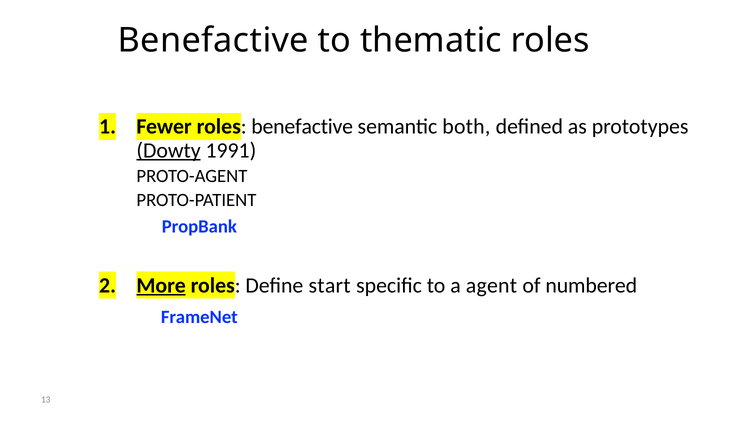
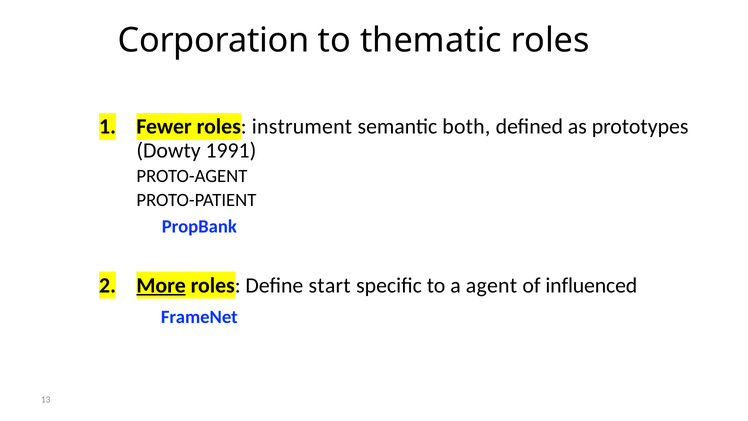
Benefactive: Benefactive -> Corporation (214, 40)
roles benefactive: benefactive -> instrument (302, 127)
Dowty underline: present -> none (169, 150)
numbered: numbered -> influenced (591, 285)
